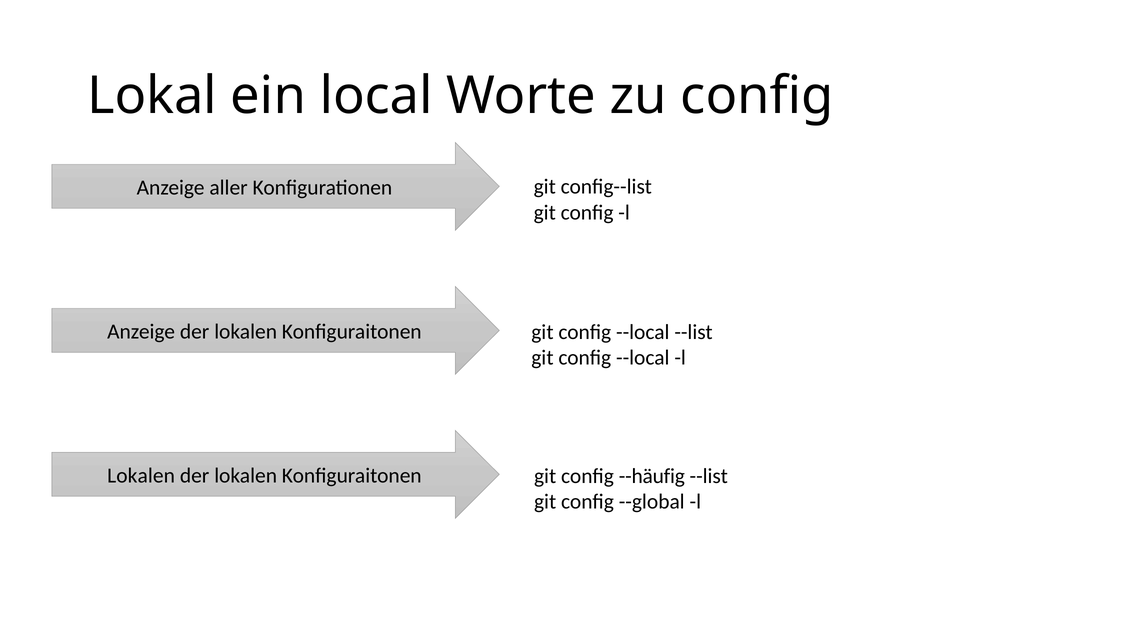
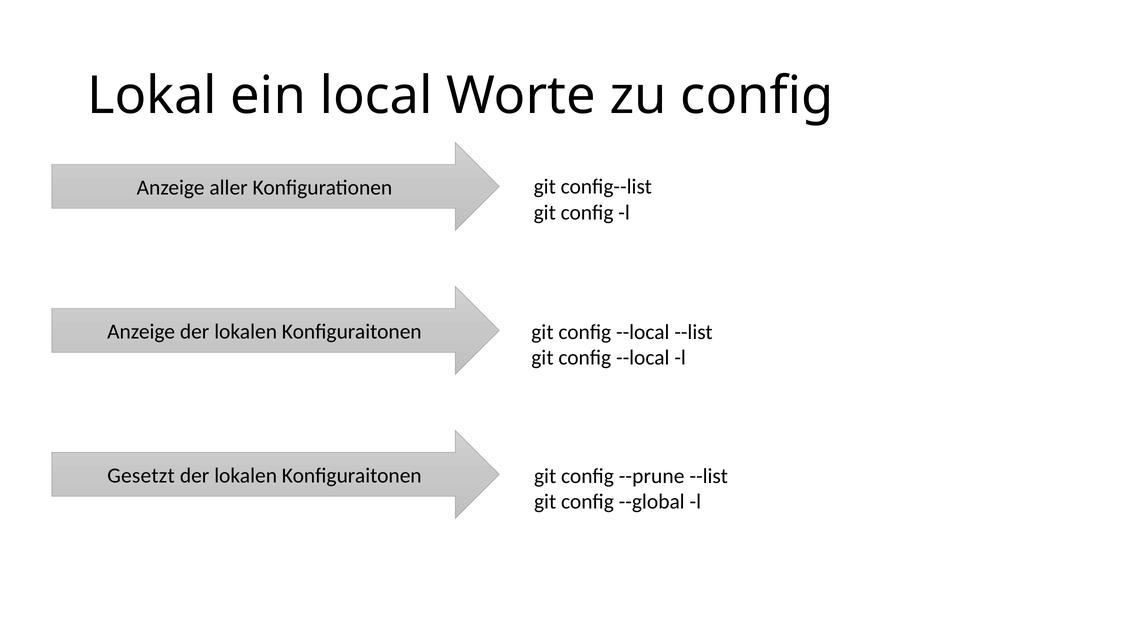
Lokalen: Lokalen -> Gesetzt (141, 476)
--häufig: --häufig -> --prune (652, 476)
